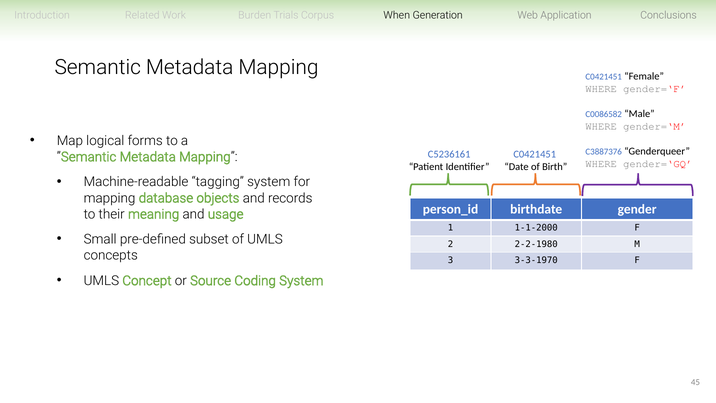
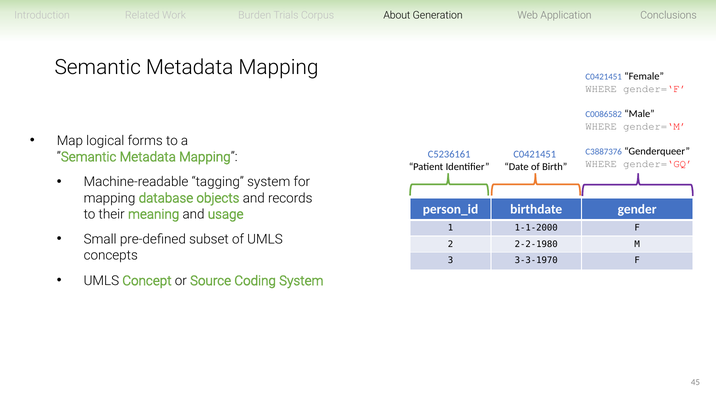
When: When -> About (397, 15)
